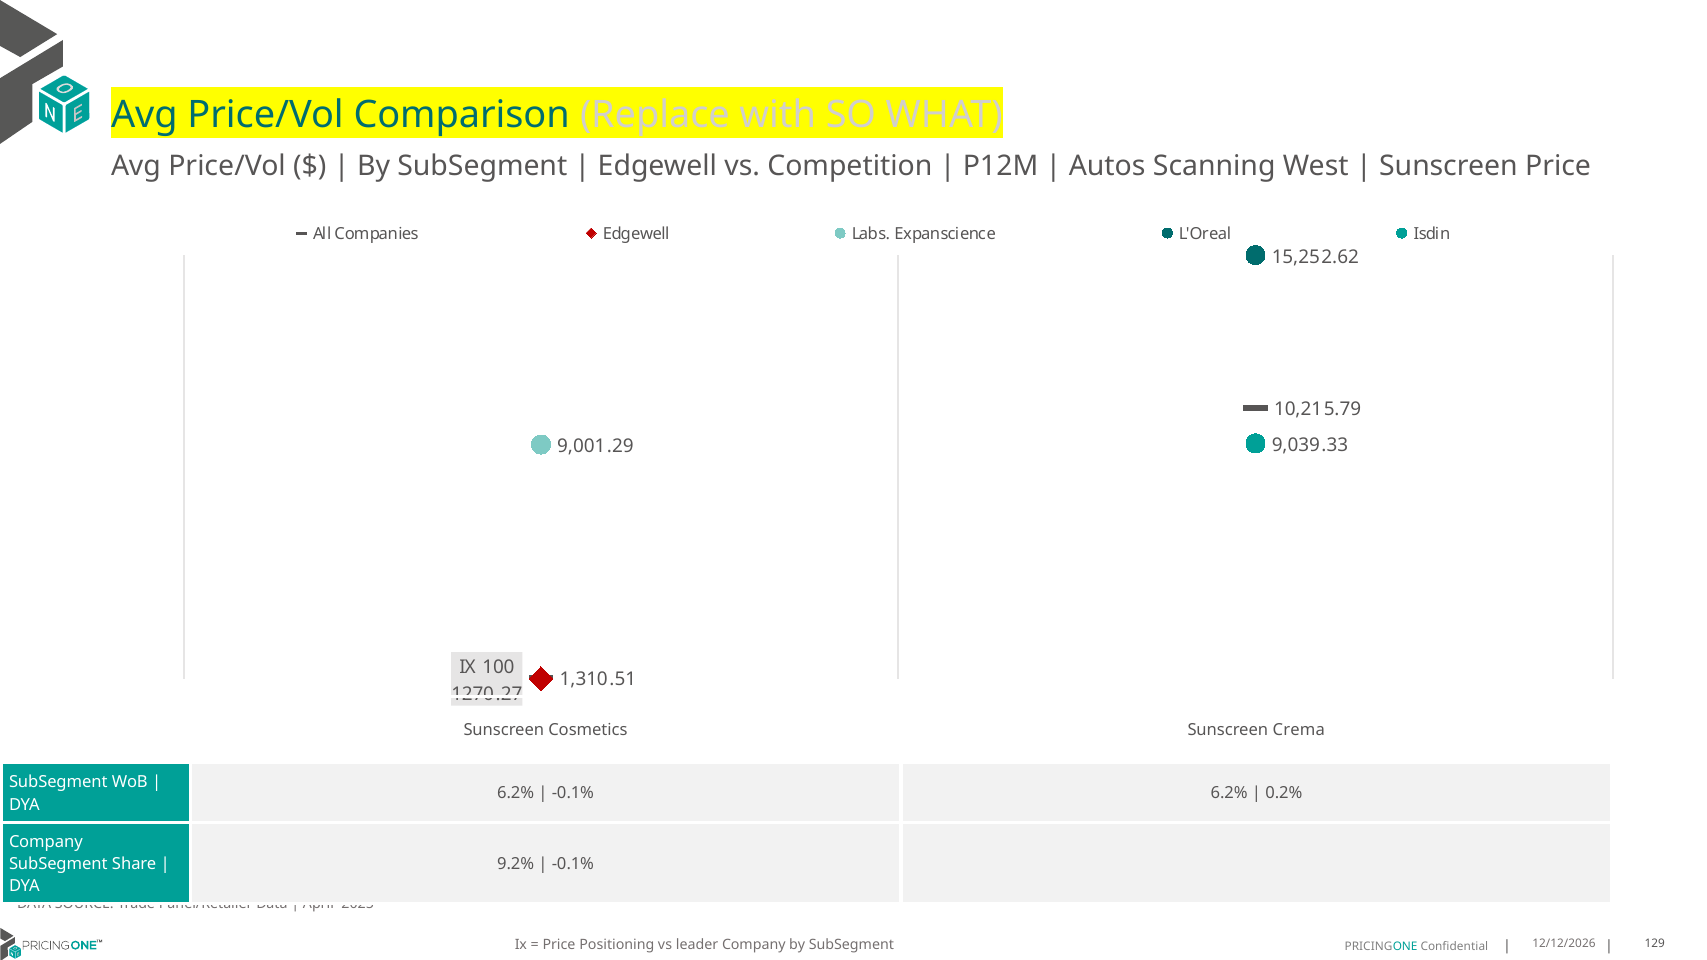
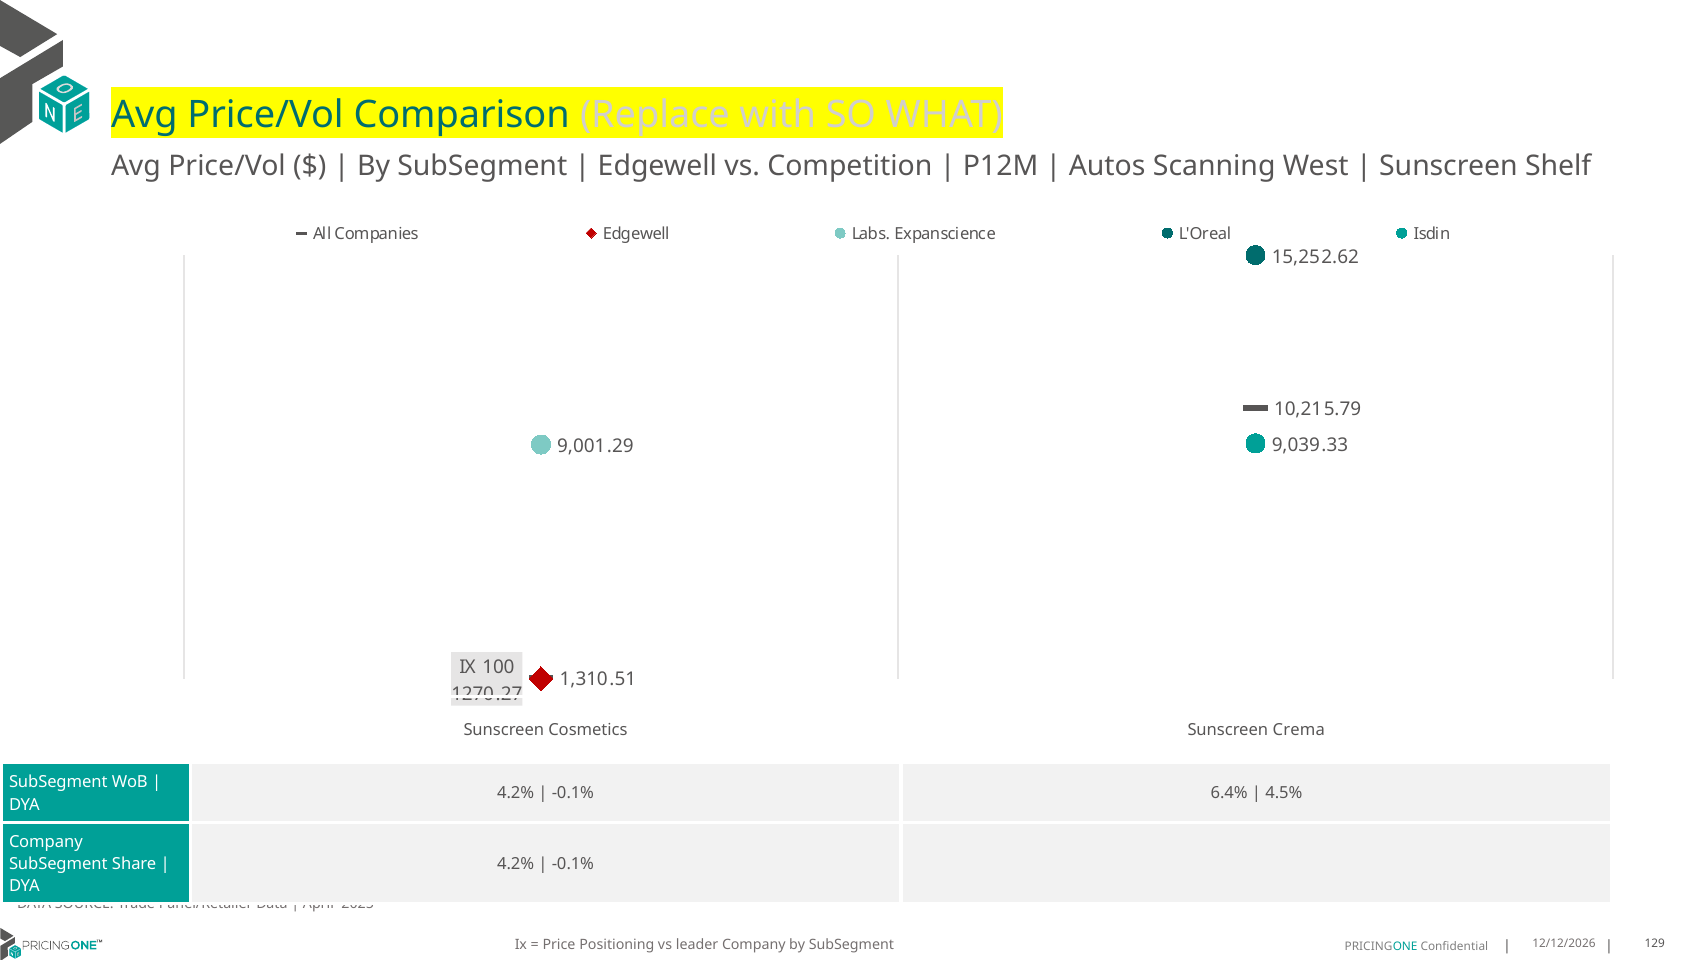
Sunscreen Price: Price -> Shelf (1558, 166)
6.2%: 6.2% -> 4.2% (516, 794)
-0.1% 6.2%: 6.2% -> 6.4% (1229, 794)
0.2%: 0.2% -> 4.5% (1284, 794)
9.2%: 9.2% -> 4.2% (516, 864)
